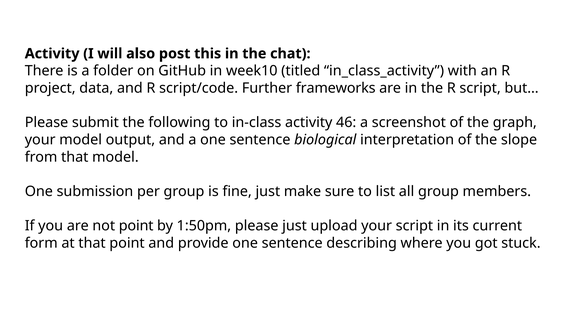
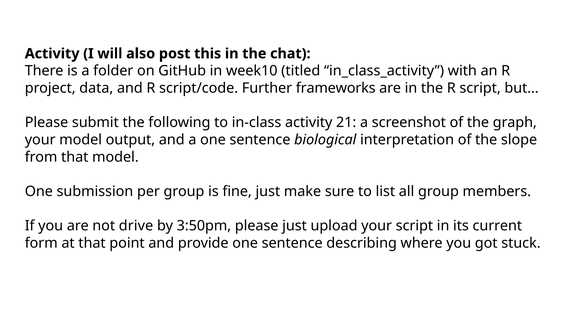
46: 46 -> 21 (346, 122)
not point: point -> drive (136, 226)
1:50pm: 1:50pm -> 3:50pm (204, 226)
